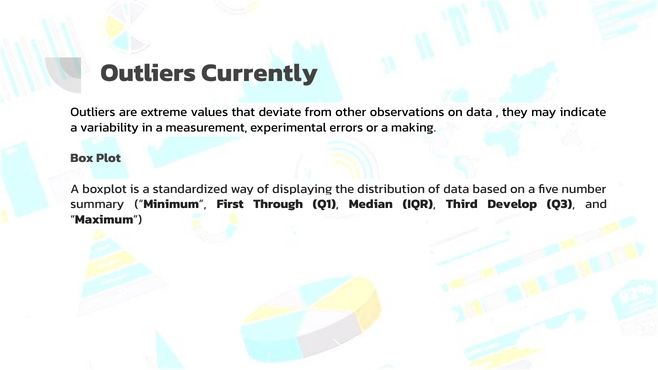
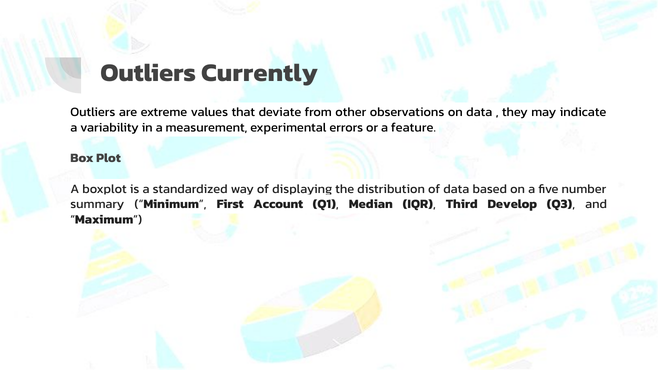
making: making -> feature (413, 128)
Through: Through -> Account (278, 204)
